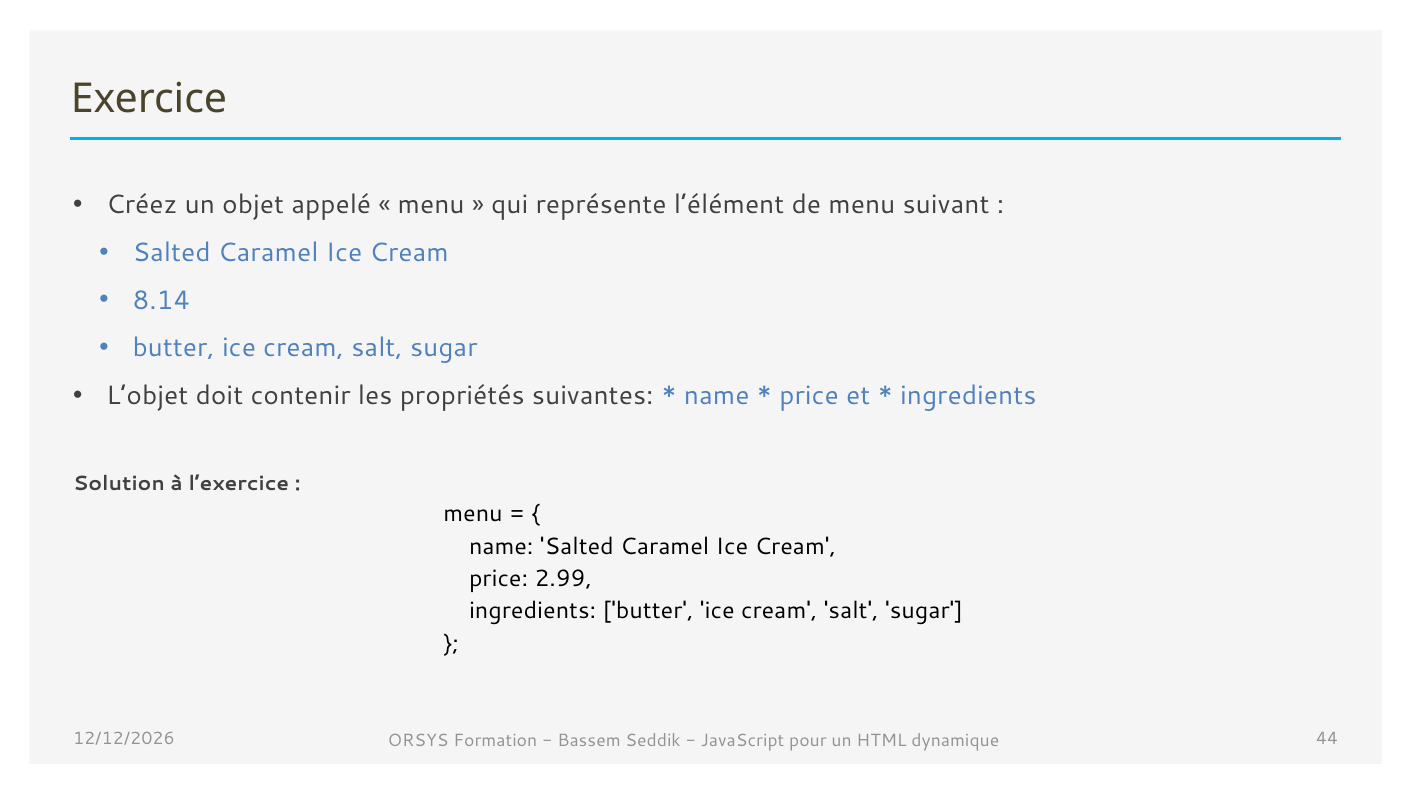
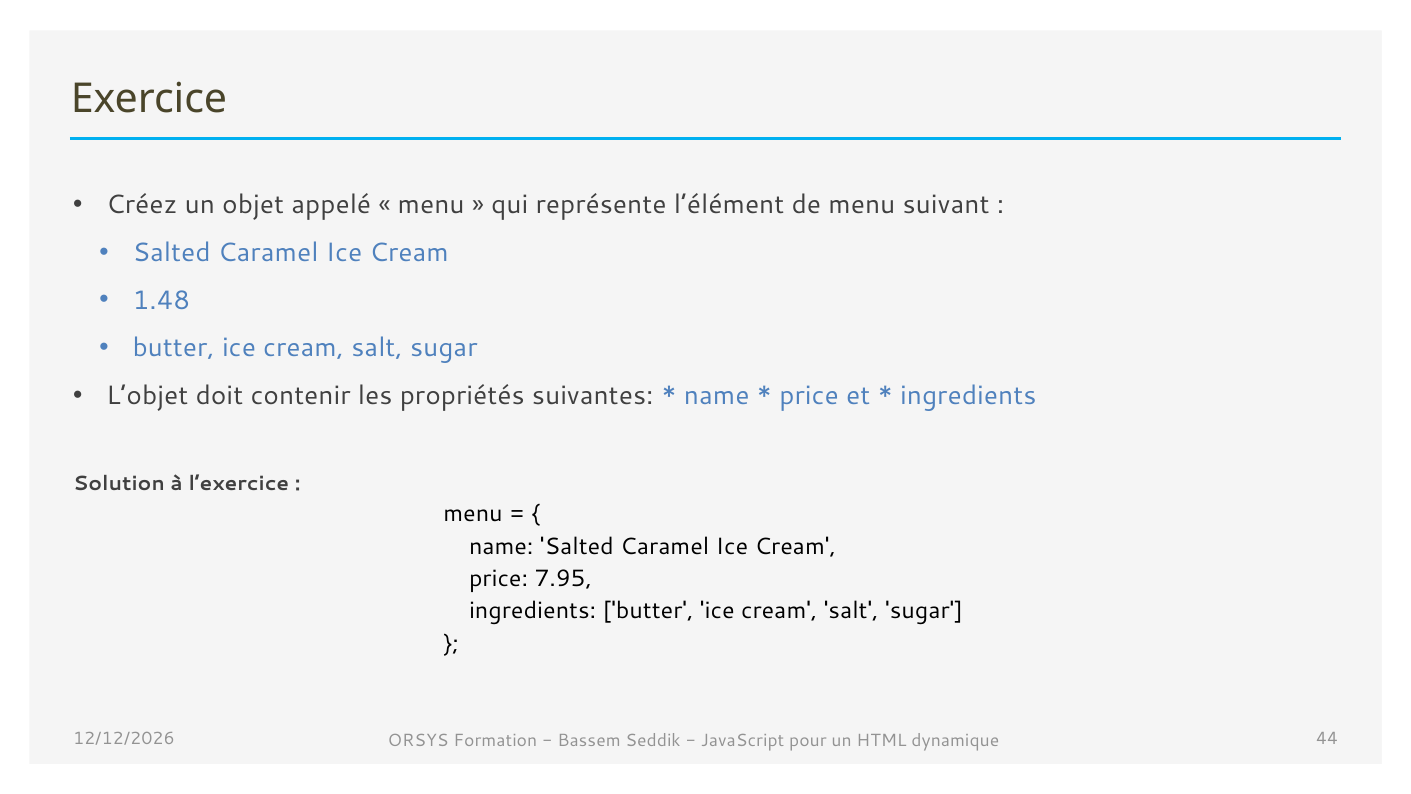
8.14: 8.14 -> 1.48 (161, 300)
2.99: 2.99 -> 7.95 (563, 579)
